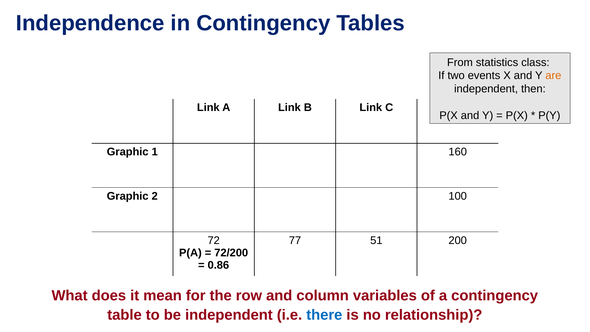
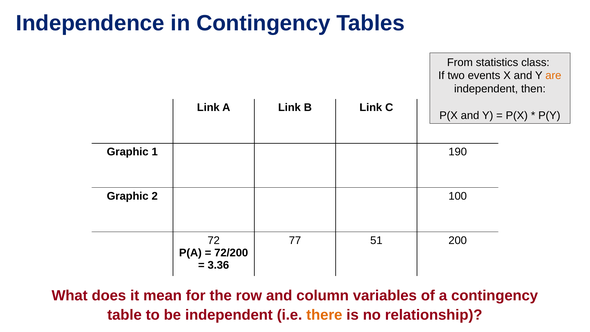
160: 160 -> 190 (458, 152)
0.86: 0.86 -> 3.36 (218, 265)
there colour: blue -> orange (324, 315)
